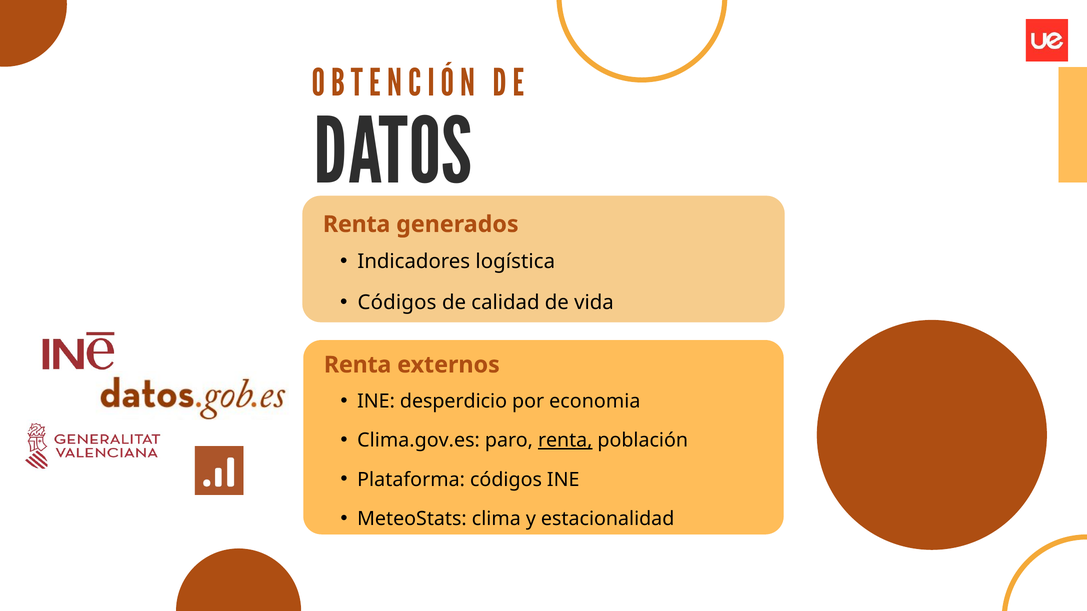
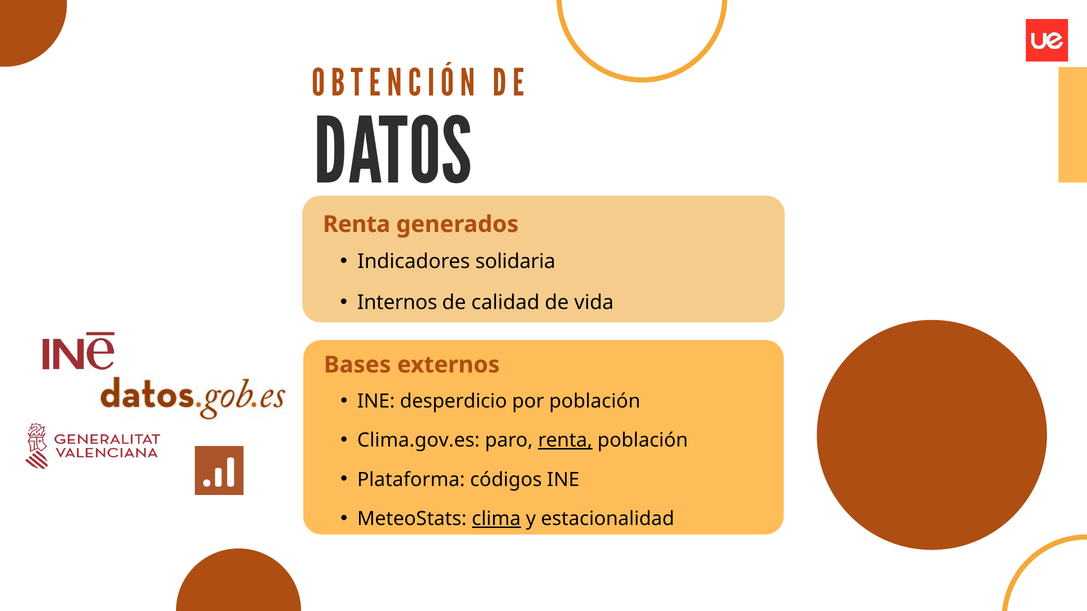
logística: logística -> solidaria (515, 262)
Códigos: Códigos -> Internos (397, 303)
Renta: Renta -> Bases (357, 365)
por economia: economia -> población (595, 401)
clima underline: none -> present (496, 519)
